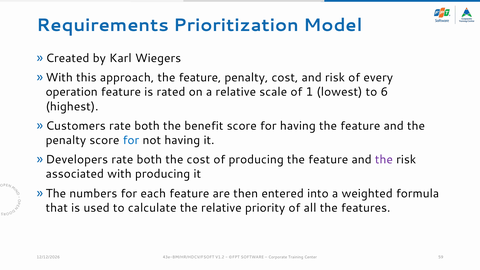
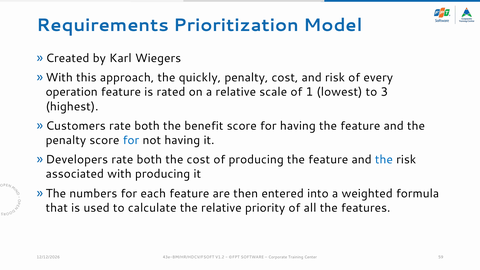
approach the feature: feature -> quickly (200, 78)
6: 6 -> 3 (384, 92)
the colour: purple -> blue (384, 160)
